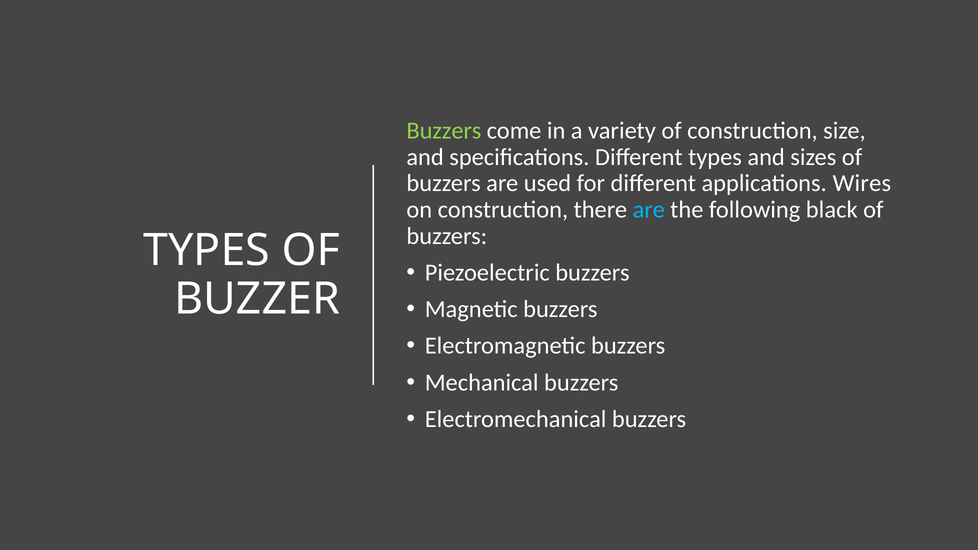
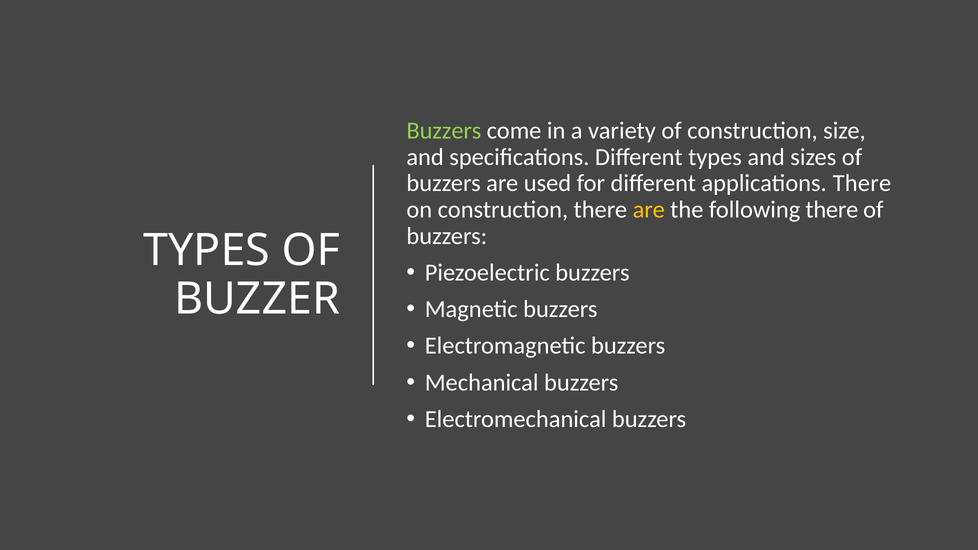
applications Wires: Wires -> There (862, 183)
are colour: light blue -> yellow (649, 210)
following black: black -> there (832, 210)
